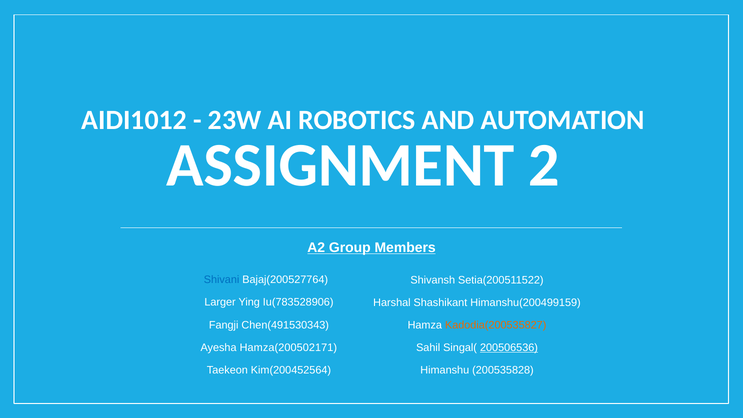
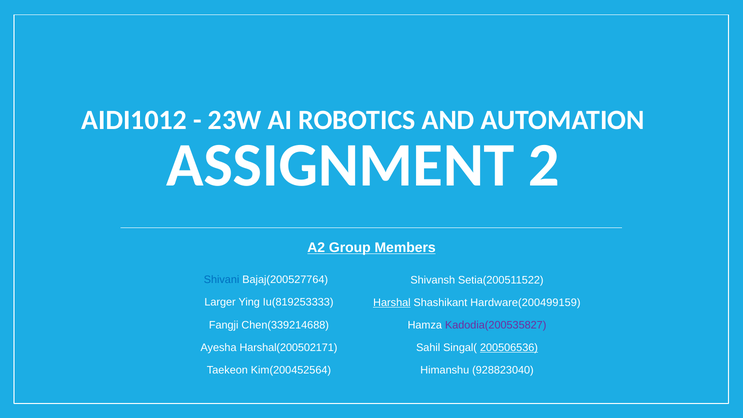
Iu(783528906: Iu(783528906 -> Iu(819253333 (298, 302)
Harshal underline: none -> present (392, 302)
Himanshu(200499159: Himanshu(200499159 -> Hardware(200499159 (525, 302)
Chen(491530343: Chen(491530343 -> Chen(339214688 (285, 325)
Kadodia(200535827 colour: orange -> purple (496, 325)
Hamza(200502171: Hamza(200502171 -> Harshal(200502171 (288, 347)
200535828: 200535828 -> 928823040 (503, 370)
